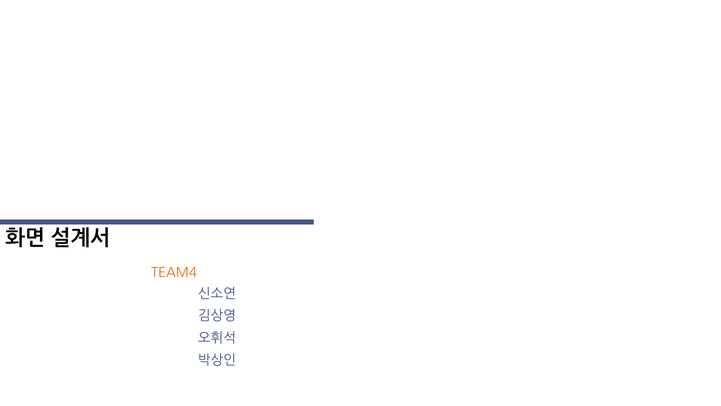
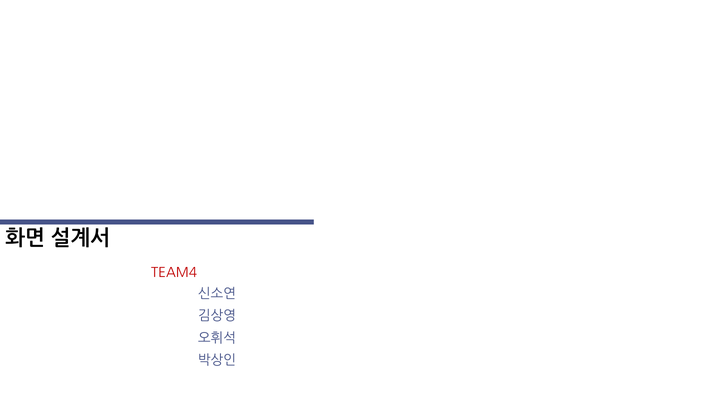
TEAM4 colour: orange -> red (174, 272)
